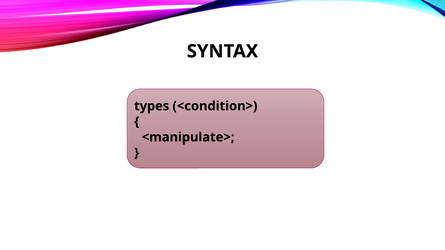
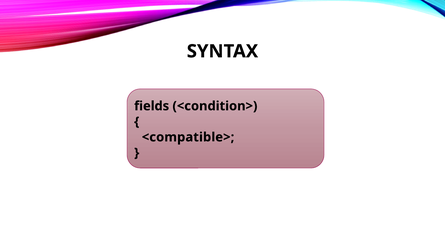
types: types -> fields (152, 106)
<manipulate>: <manipulate> -> <compatible> (188, 137)
